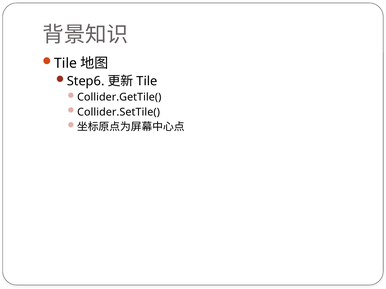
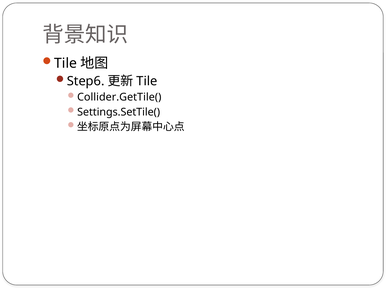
Collider.SetTile(: Collider.SetTile( -> Settings.SetTile( (119, 112)
